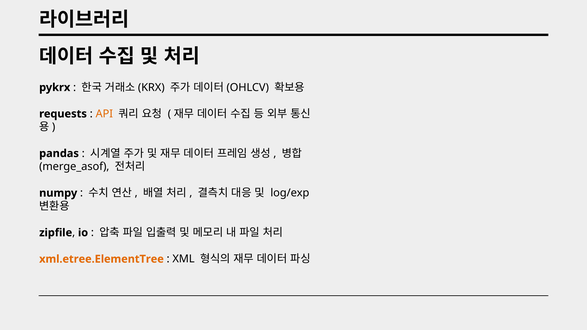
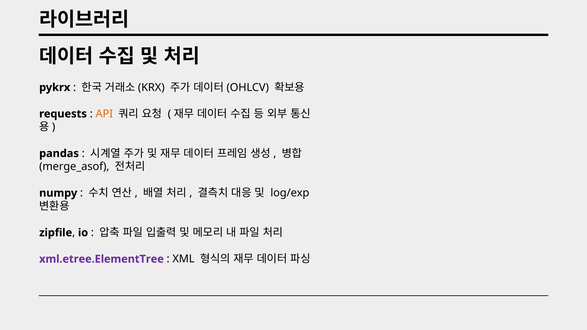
xml.etree.ElementTree colour: orange -> purple (101, 259)
